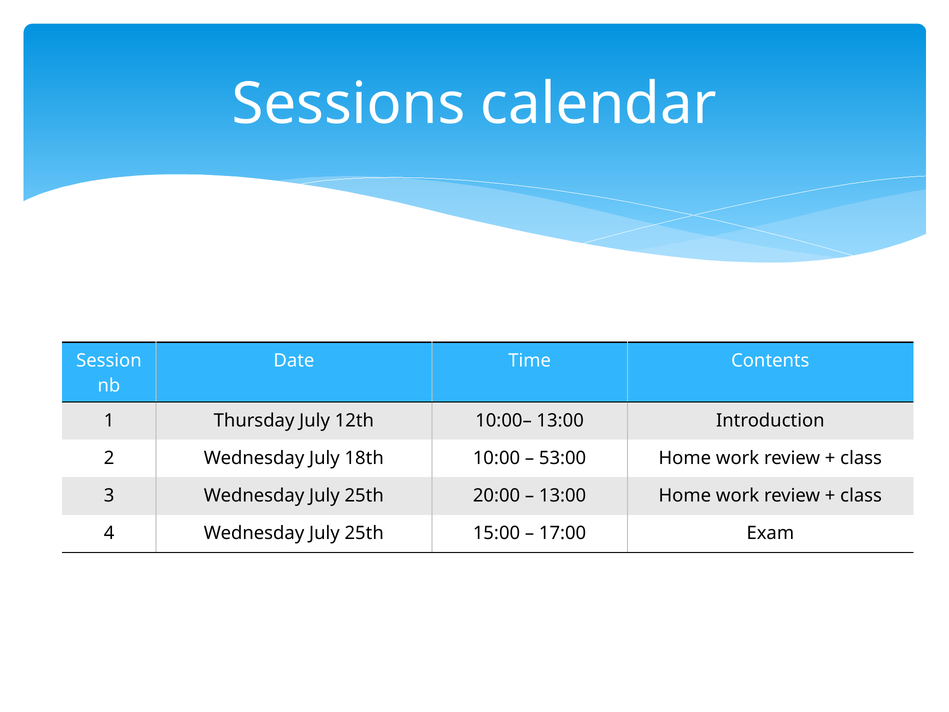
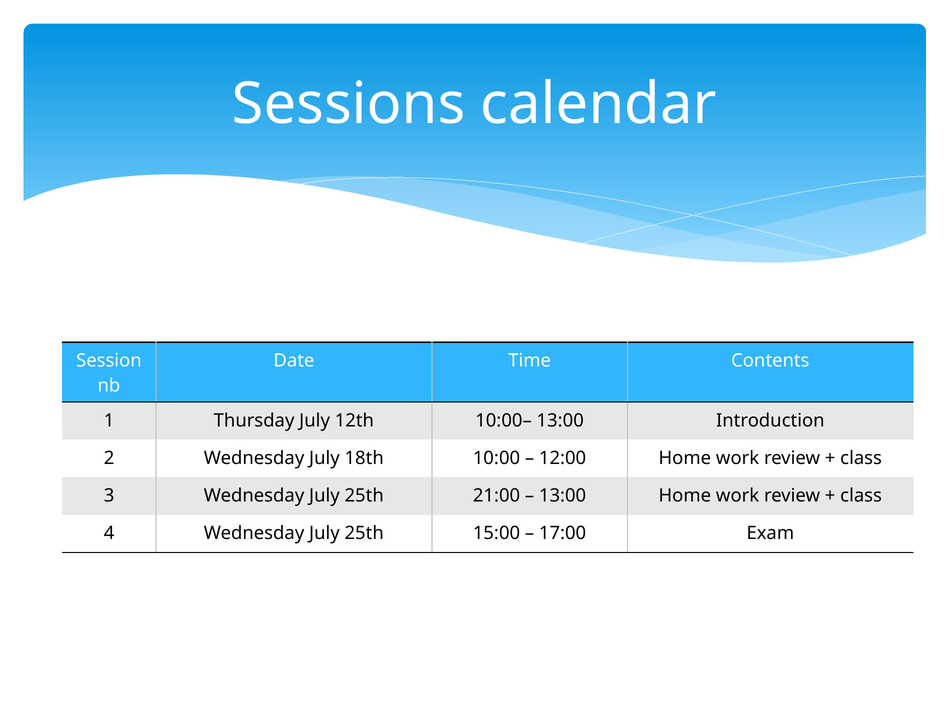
53:00: 53:00 -> 12:00 (563, 458)
20:00: 20:00 -> 21:00 (497, 495)
